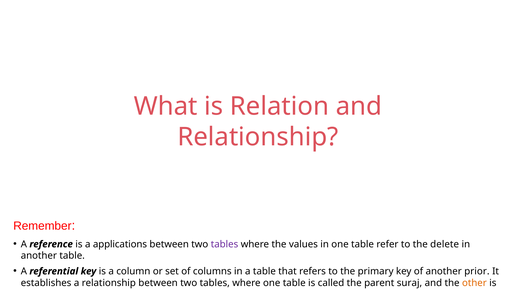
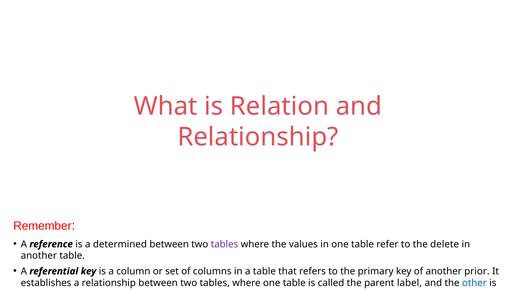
applications: applications -> determined (120, 244)
suraj: suraj -> label (409, 283)
other colour: orange -> blue (474, 283)
